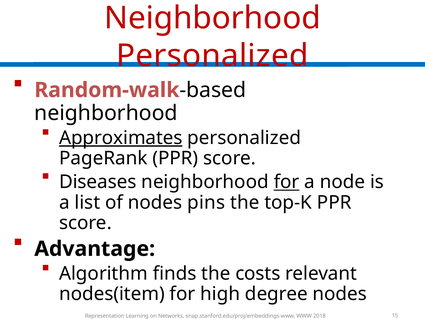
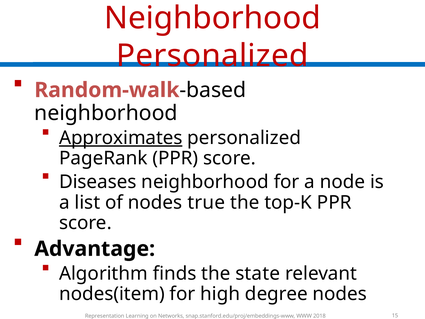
for underline: present -> none (287, 182)
pins: pins -> true (206, 202)
costs: costs -> state (258, 273)
